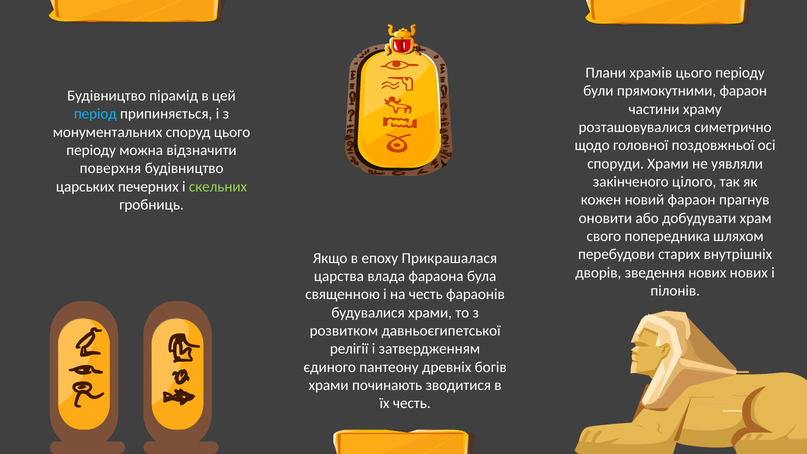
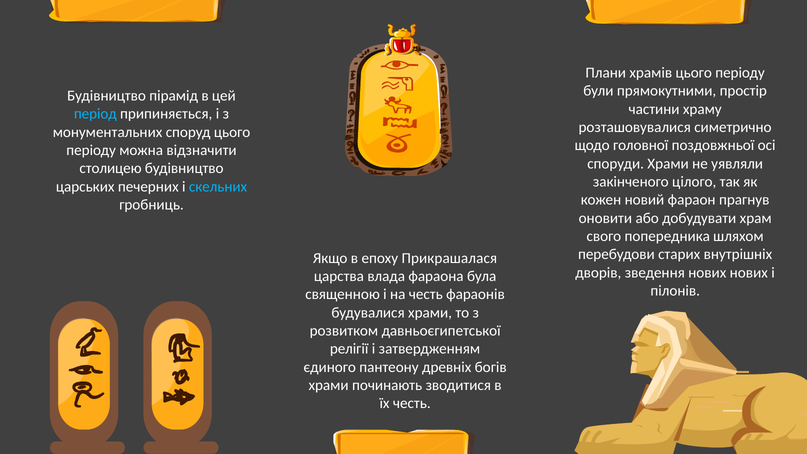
прямокутними фараон: фараон -> простір (743, 91)
поверхня: поверхня -> столицею (111, 168)
скельних colour: light green -> light blue (218, 187)
